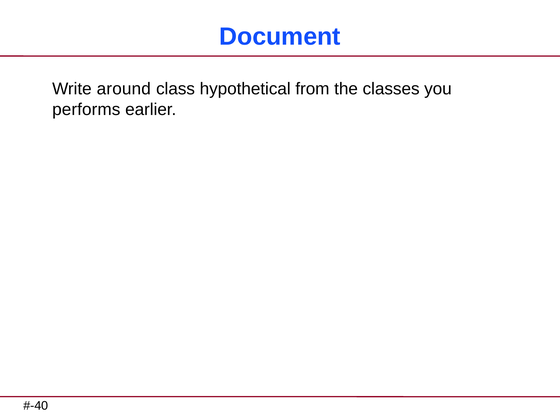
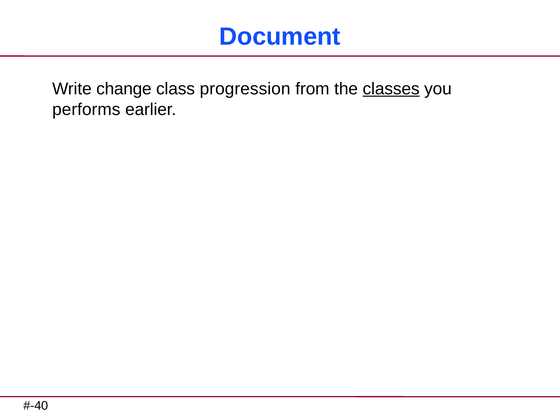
around: around -> change (124, 89)
hypothetical: hypothetical -> progression (245, 89)
classes underline: none -> present (391, 89)
